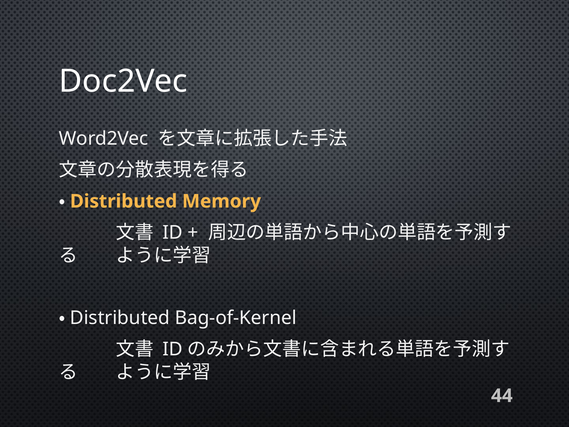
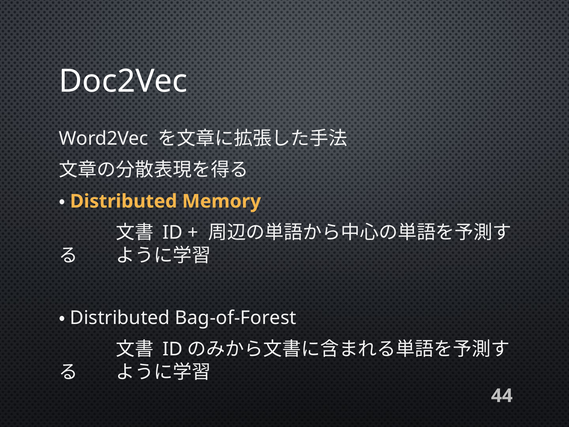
Bag-of-Kernel: Bag-of-Kernel -> Bag-of-Forest (236, 318)
